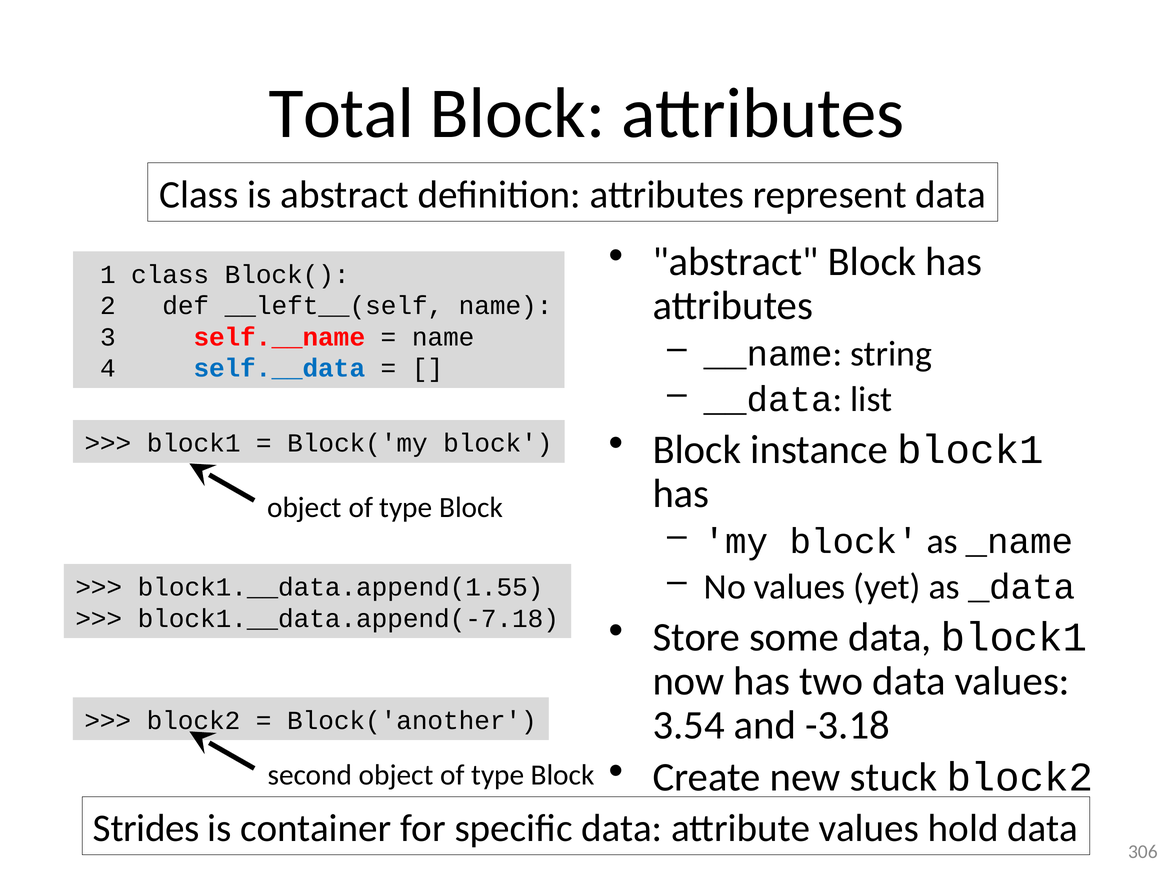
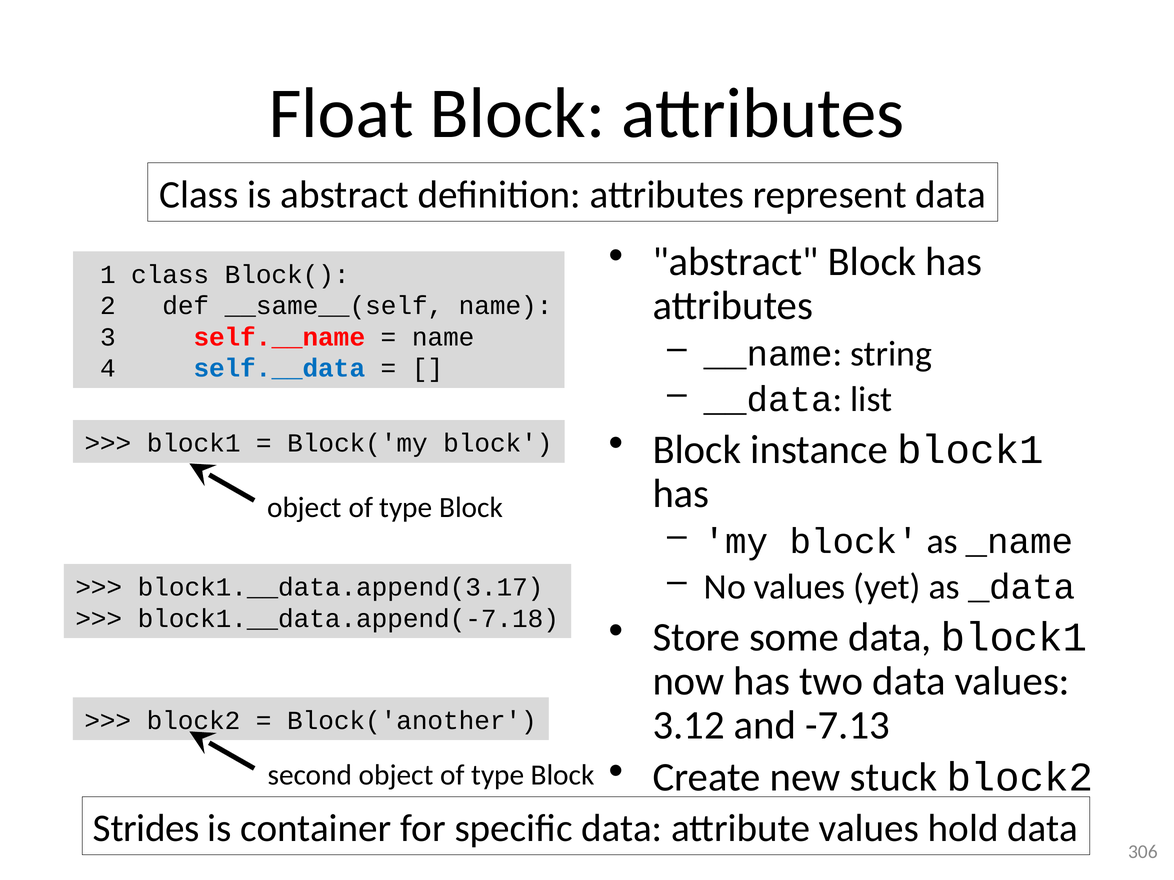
Total: Total -> Float (341, 114)
__left__(self: __left__(self -> __same__(self (334, 306)
block1.__data.append(1.55: block1.__data.append(1.55 -> block1.__data.append(3.17 (341, 588)
3.54: 3.54 -> 3.12 (689, 726)
-3.18: -3.18 -> -7.13 (848, 726)
